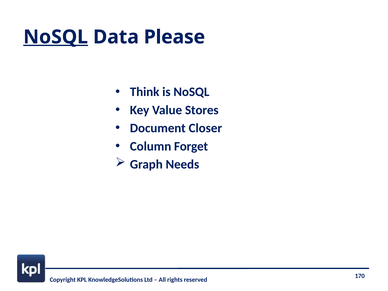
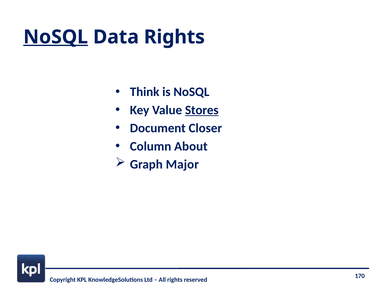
Data Please: Please -> Rights (174, 37)
Stores underline: none -> present (202, 110)
Forget: Forget -> About (191, 146)
Needs: Needs -> Major (182, 164)
